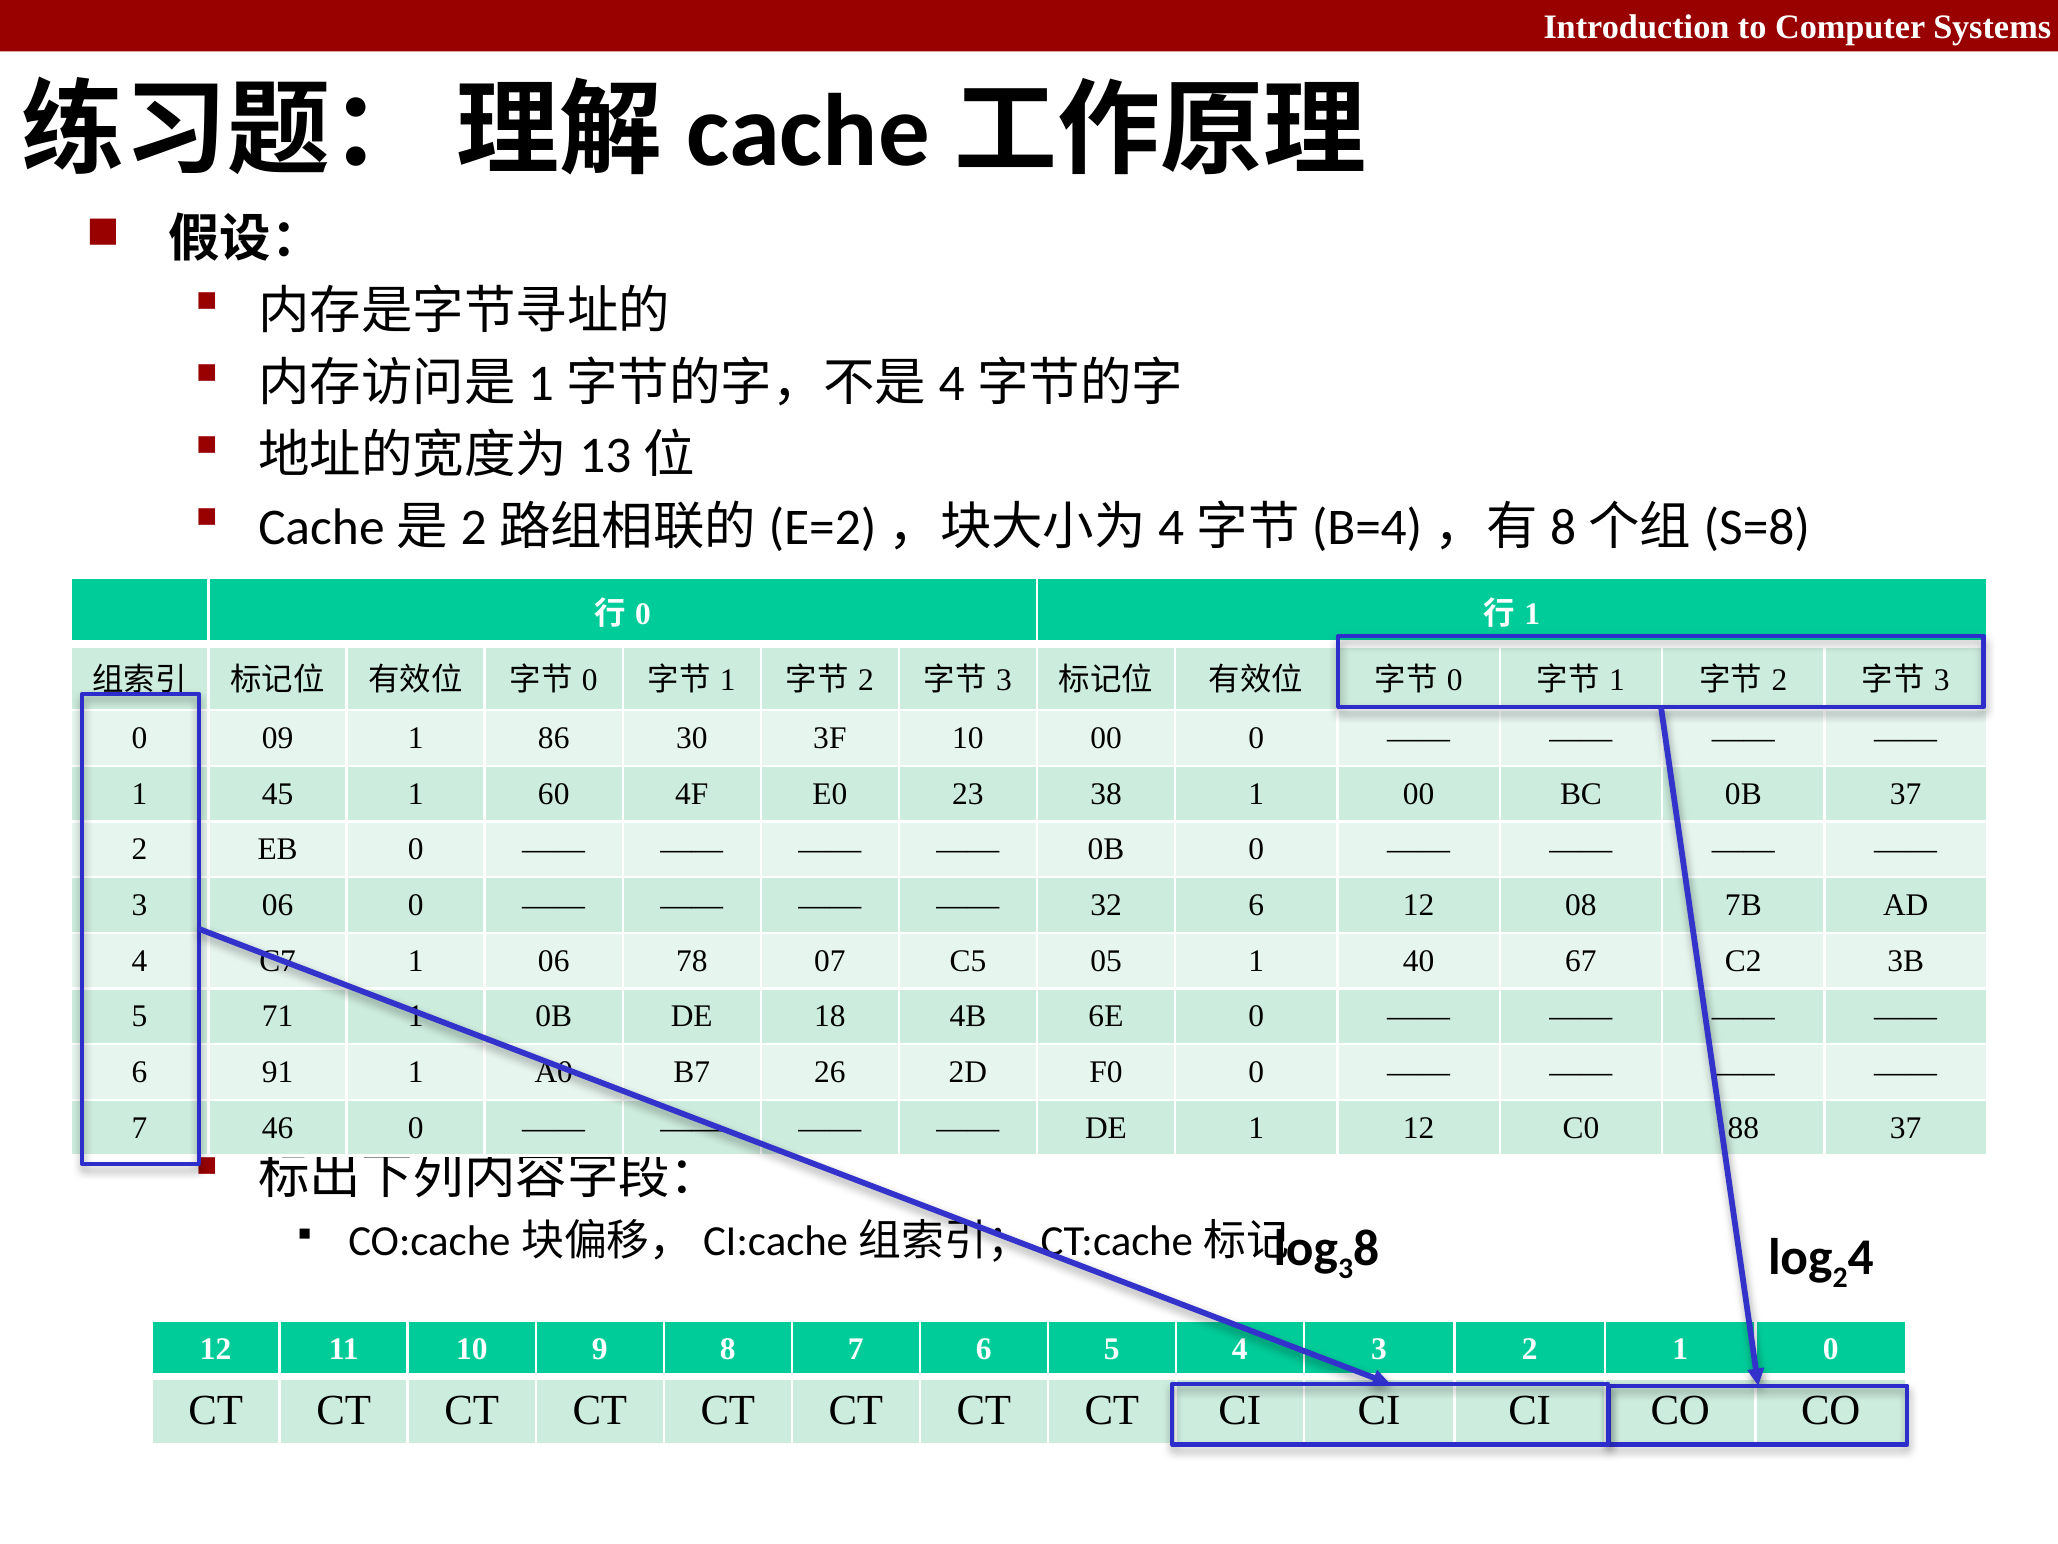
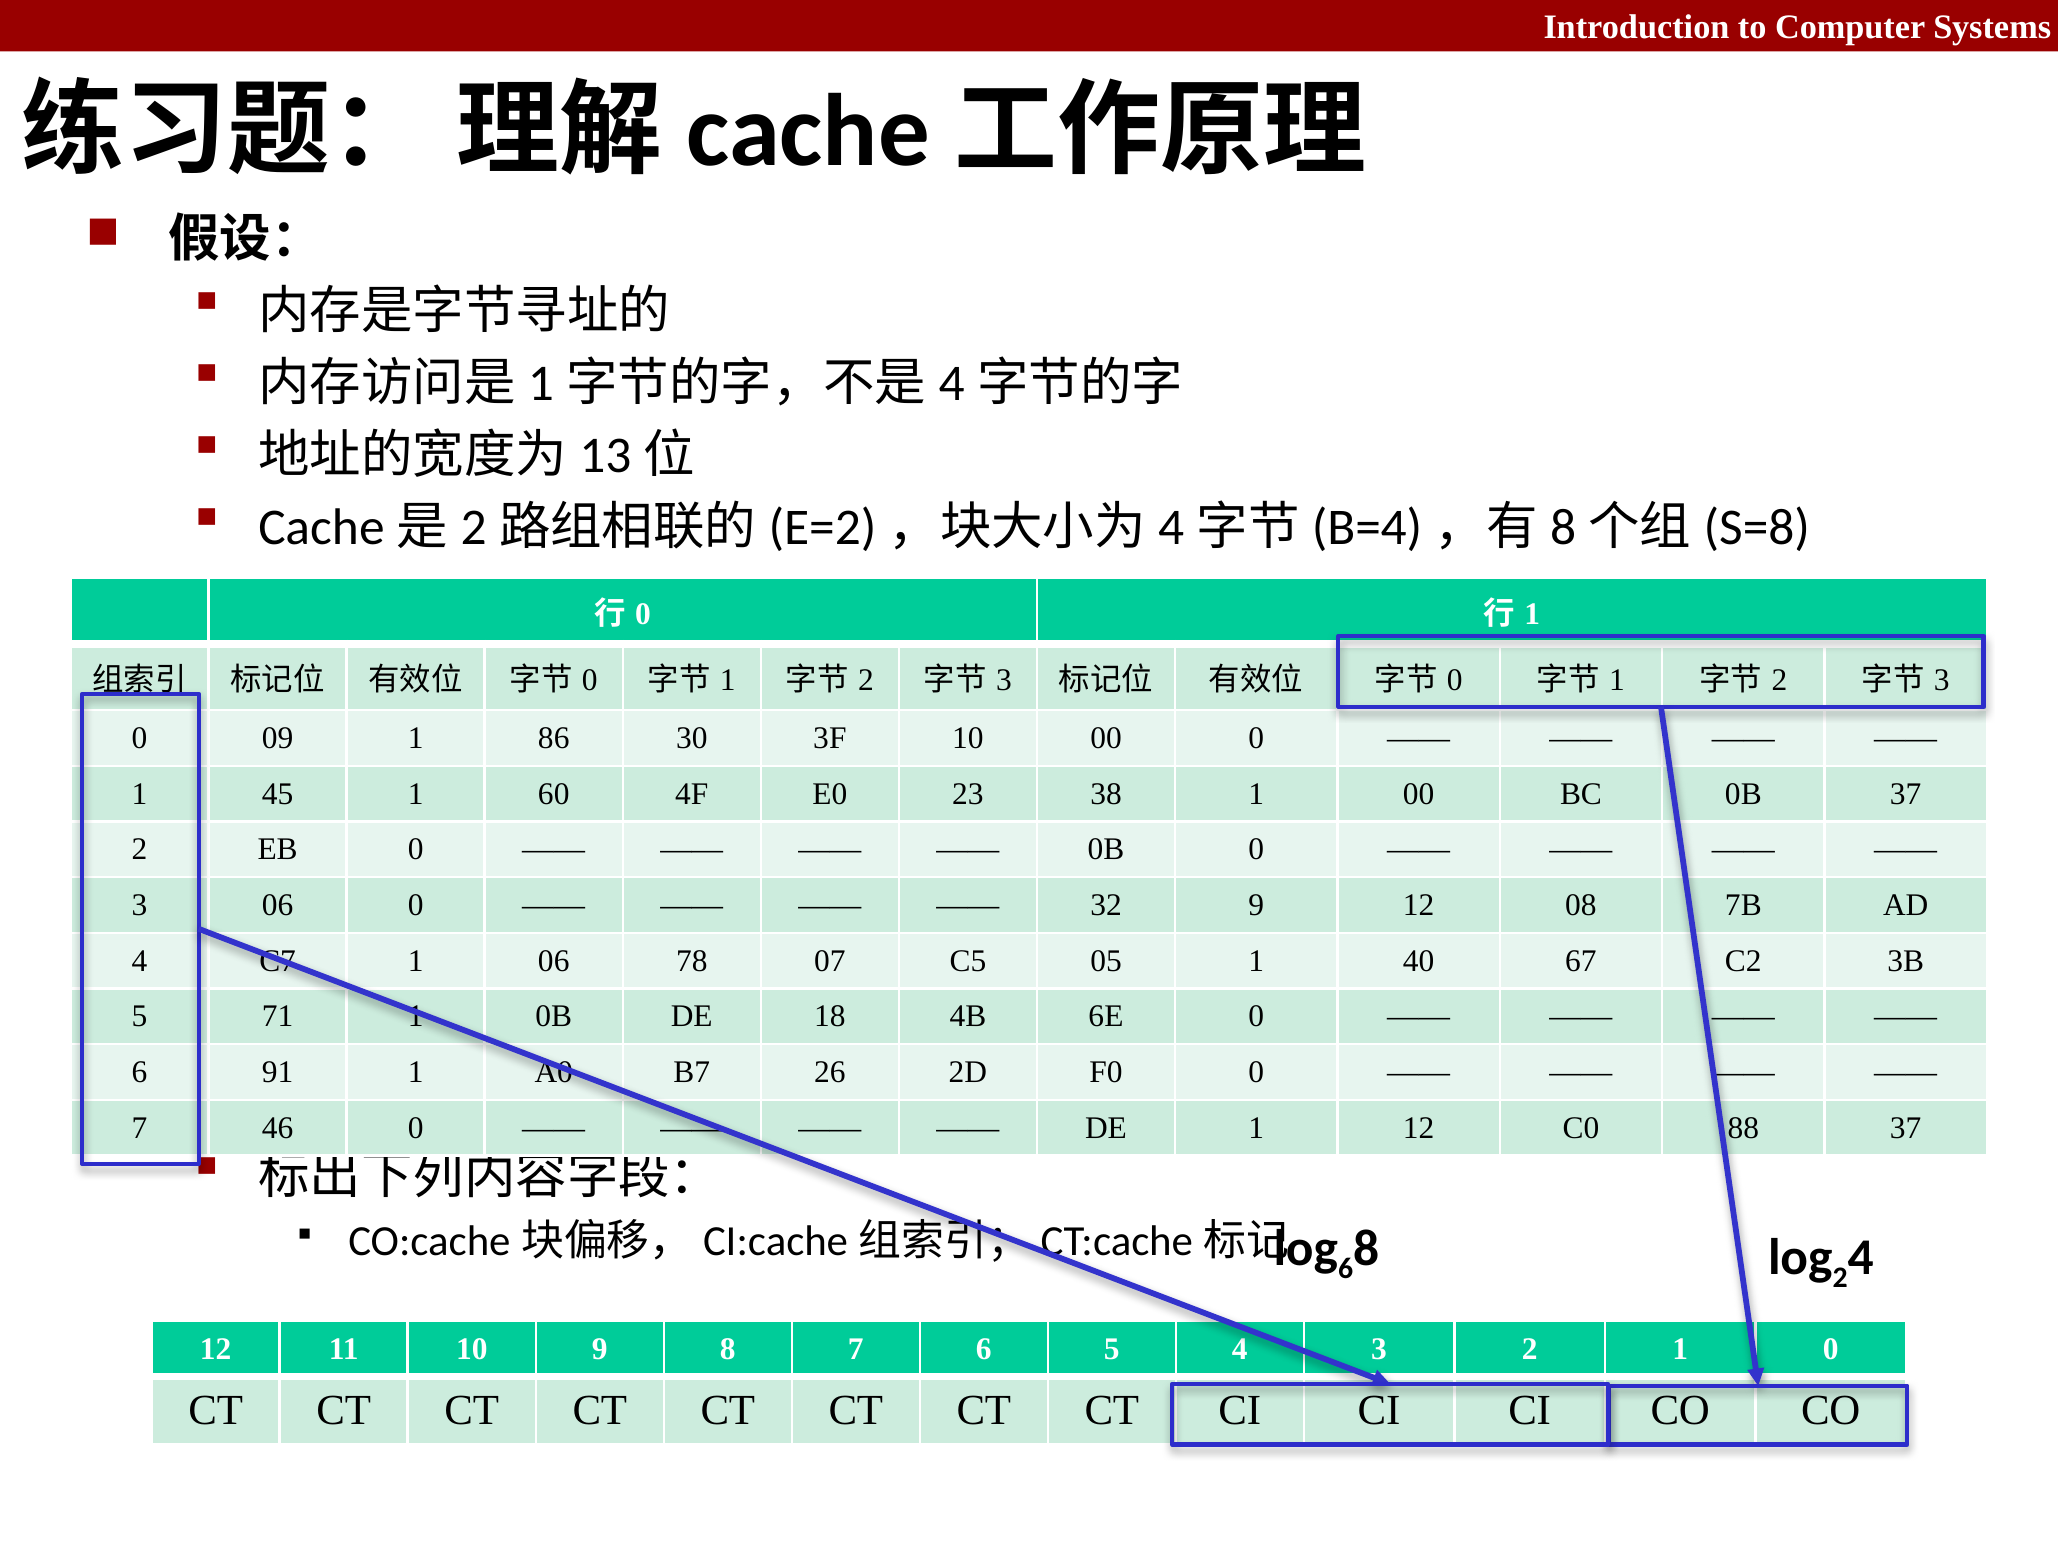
32 6: 6 -> 9 (1256, 905)
3: 3 -> 6 (1346, 1268)
